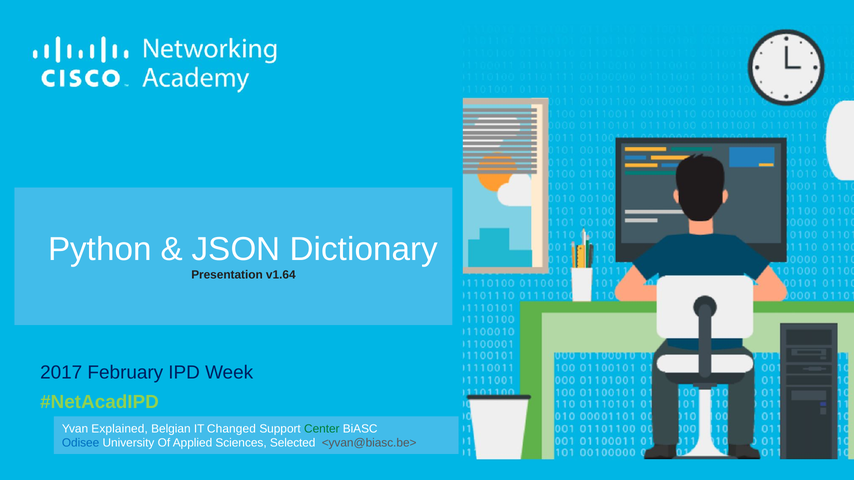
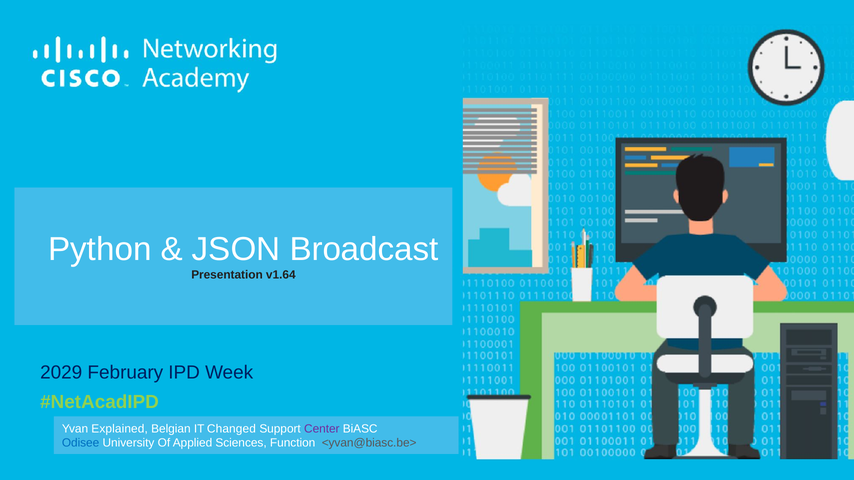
Dictionary: Dictionary -> Broadcast (364, 249)
2017: 2017 -> 2029 (61, 373)
Center colour: green -> purple (322, 429)
Selected: Selected -> Function (293, 443)
